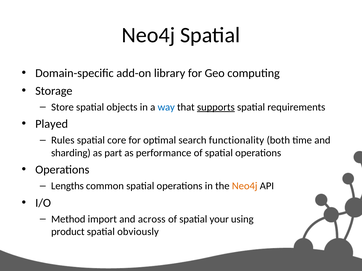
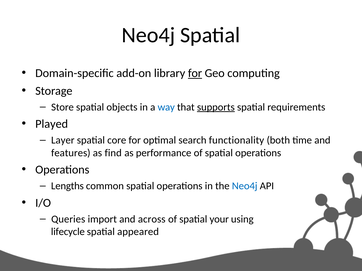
for underline: none -> present (195, 73)
Rules: Rules -> Layer (63, 140)
sharding: sharding -> features (71, 153)
part: part -> find (113, 153)
Neo4j colour: orange -> blue (245, 186)
Method: Method -> Queries (68, 219)
product: product -> lifecycle (68, 232)
obviously: obviously -> appeared (138, 232)
